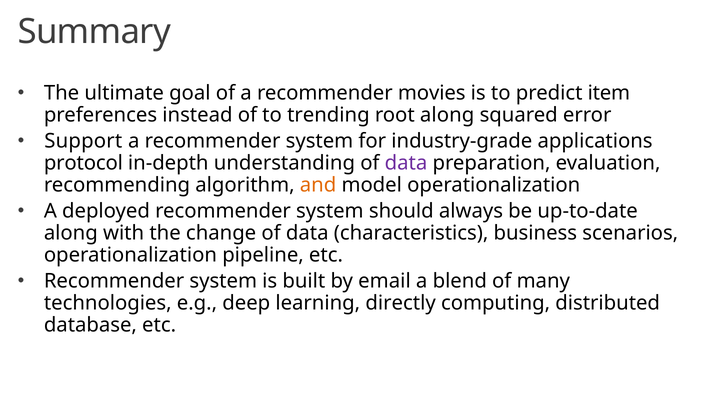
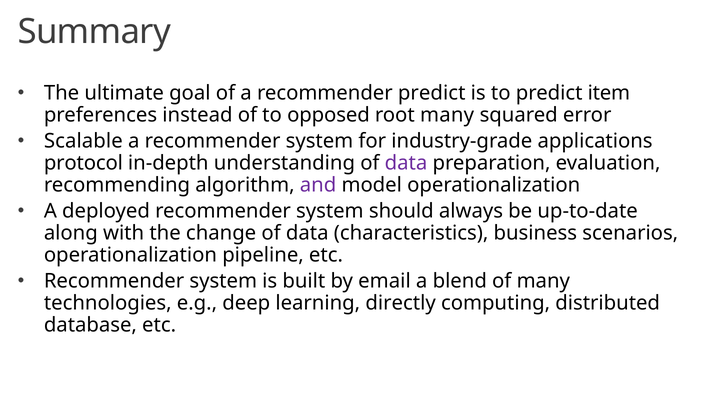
recommender movies: movies -> predict (432, 93)
trending: trending -> opposed (328, 115)
root along: along -> many (447, 115)
Support: Support -> Scalable (83, 141)
and colour: orange -> purple (318, 185)
